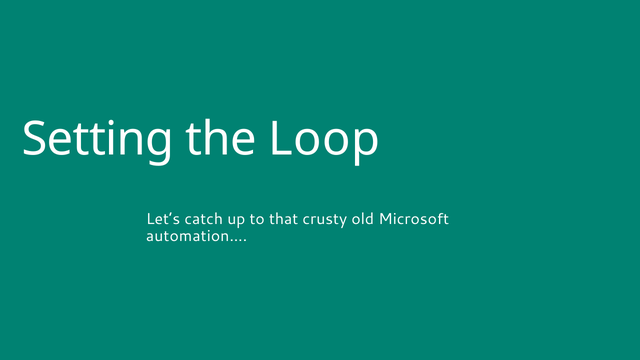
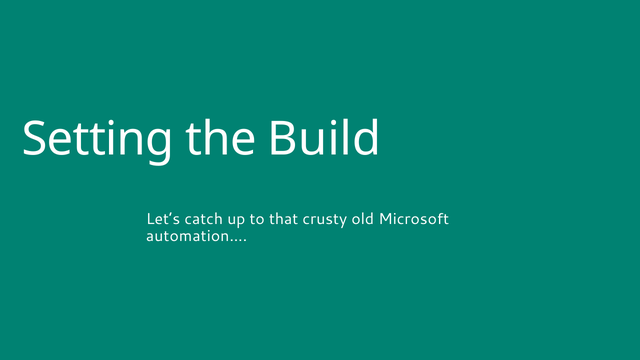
Loop: Loop -> Build (324, 139)
